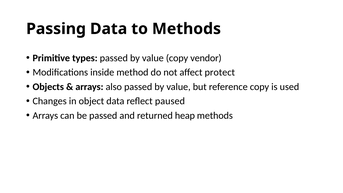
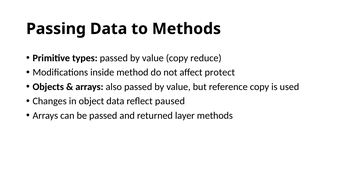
vendor: vendor -> reduce (206, 58)
heap: heap -> layer (185, 116)
